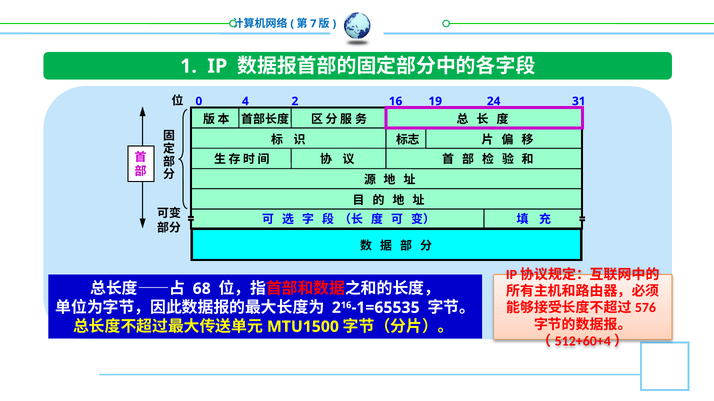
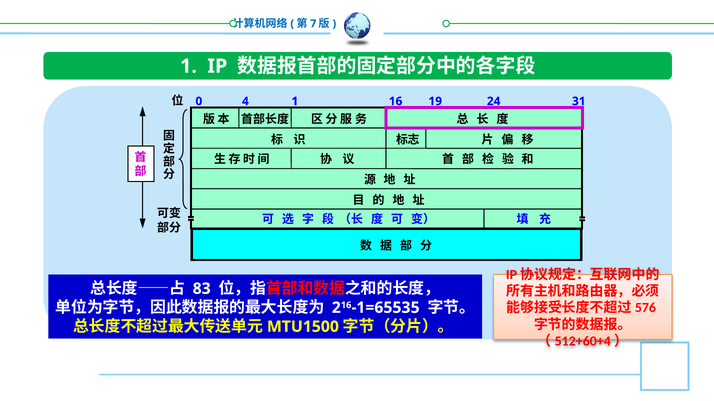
4 2: 2 -> 1 (295, 101)
68: 68 -> 83 (202, 289)
